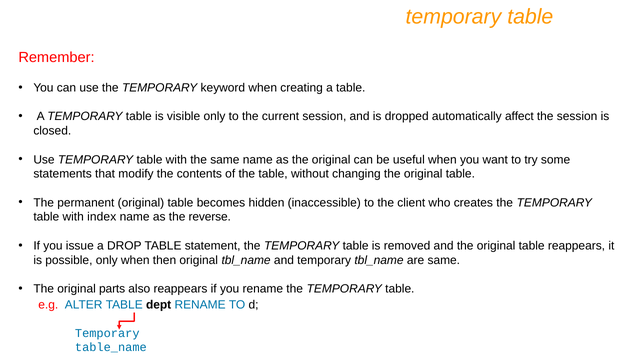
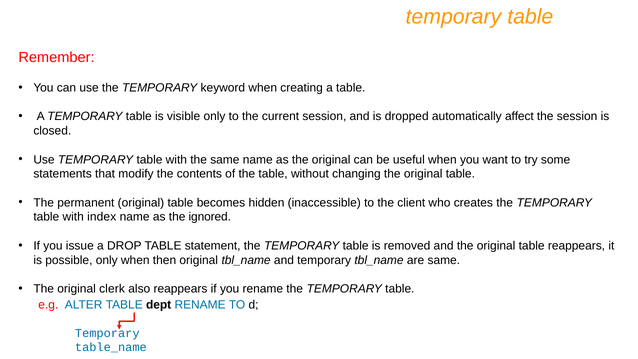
reverse: reverse -> ignored (210, 217)
parts: parts -> clerk (112, 289)
